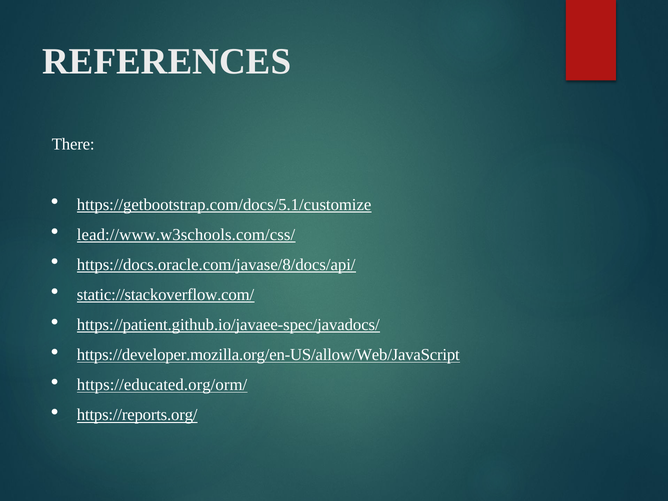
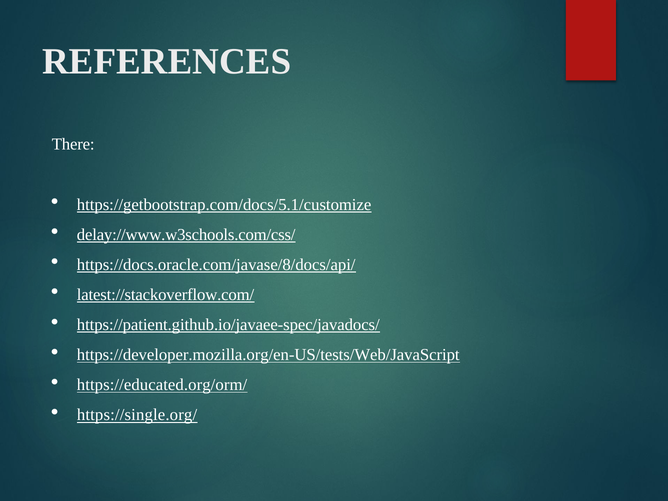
lead://www.w3schools.com/css/: lead://www.w3schools.com/css/ -> delay://www.w3schools.com/css/ (186, 235)
static://stackoverflow.com/: static://stackoverflow.com/ -> latest://stackoverflow.com/ (166, 295)
https://developer.mozilla.org/en-US/allow/Web/JavaScript: https://developer.mozilla.org/en-US/allow/Web/JavaScript -> https://developer.mozilla.org/en-US/tests/Web/JavaScript (268, 355)
https://reports.org/: https://reports.org/ -> https://single.org/ (137, 415)
